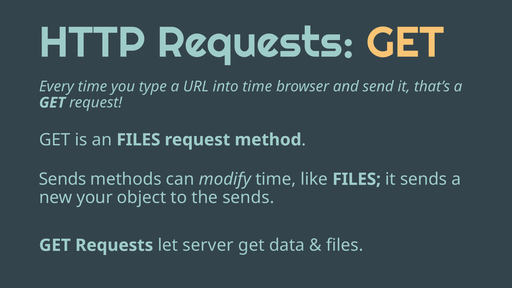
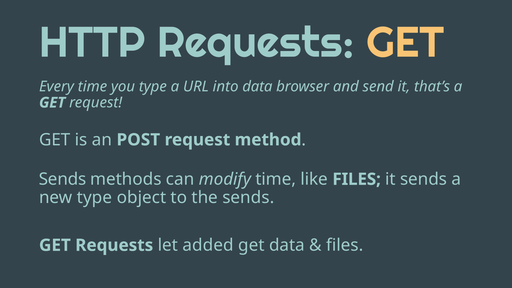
into time: time -> data (257, 87)
an FILES: FILES -> POST (138, 140)
new your: your -> type (95, 198)
server: server -> added (208, 245)
